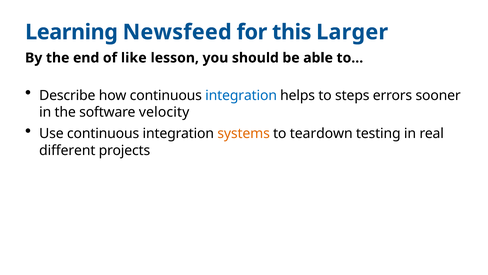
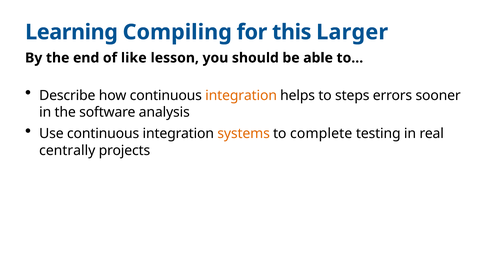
Newsfeed: Newsfeed -> Compiling (177, 32)
integration colour: blue -> orange (241, 95)
velocity: velocity -> analysis (164, 112)
teardown: teardown -> complete (321, 133)
different: different -> centrally (67, 150)
